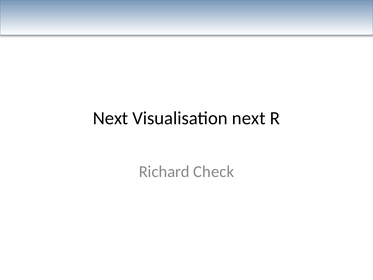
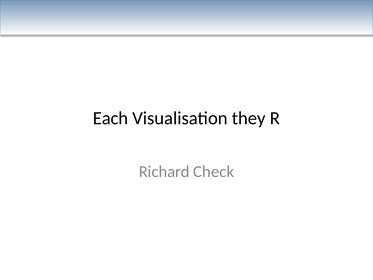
Next: Next -> Each (111, 118)
Visualisation next: next -> they (249, 118)
